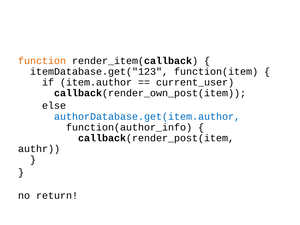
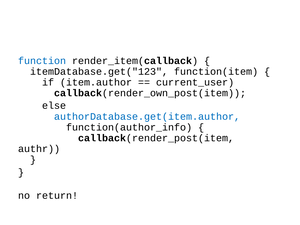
function colour: orange -> blue (42, 61)
